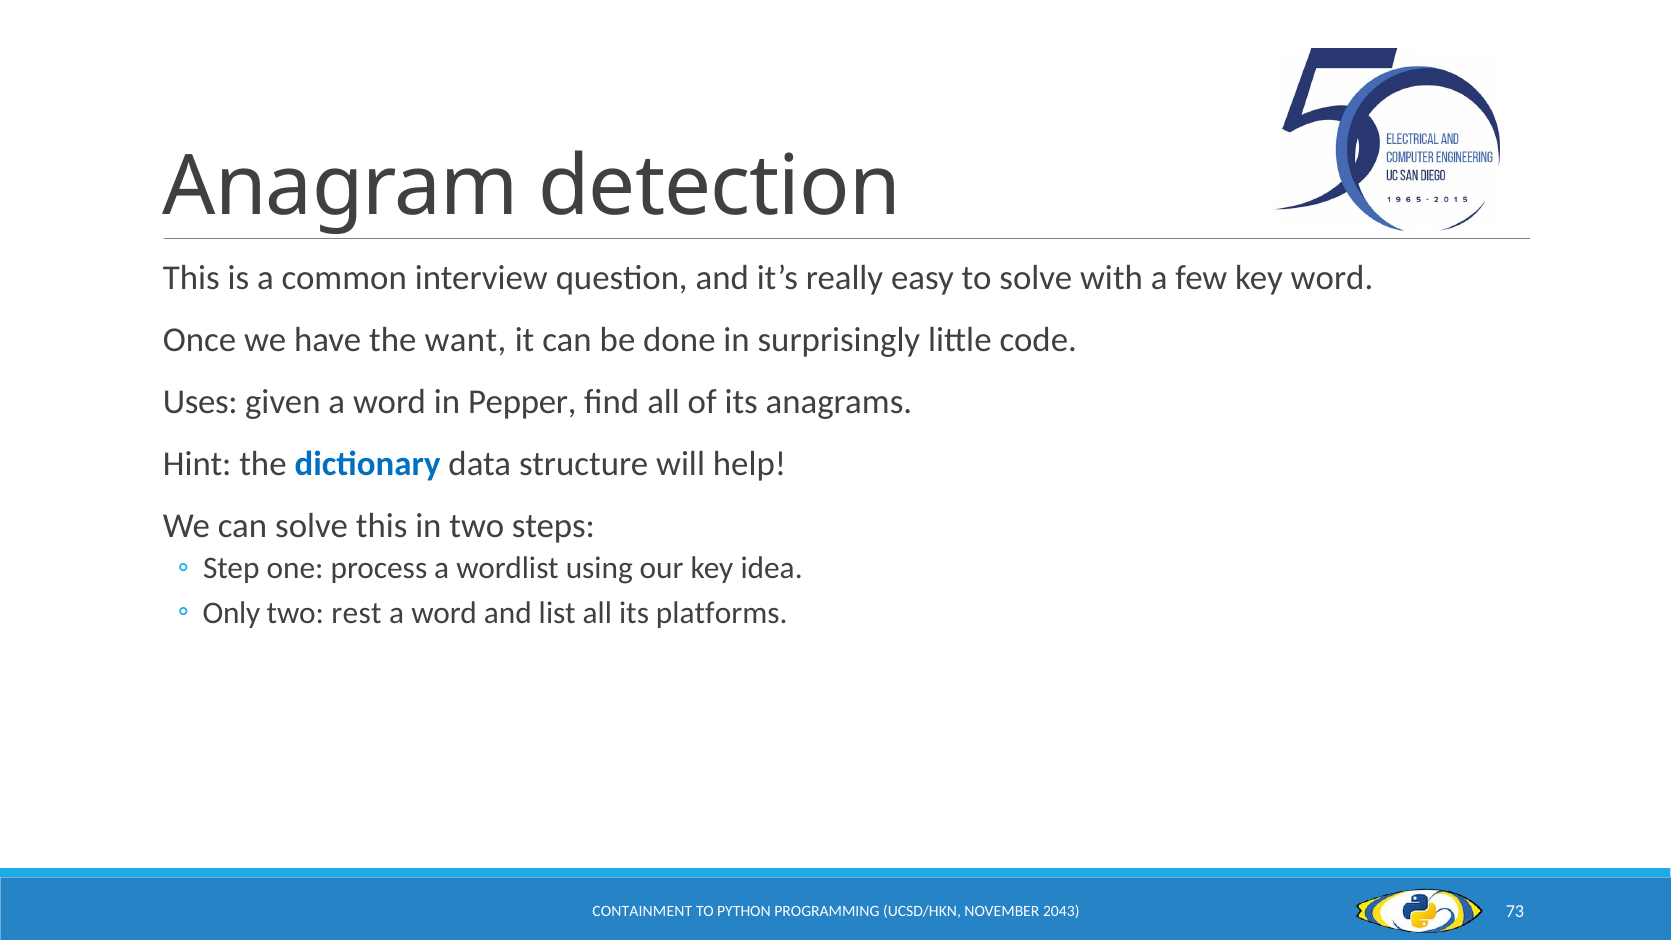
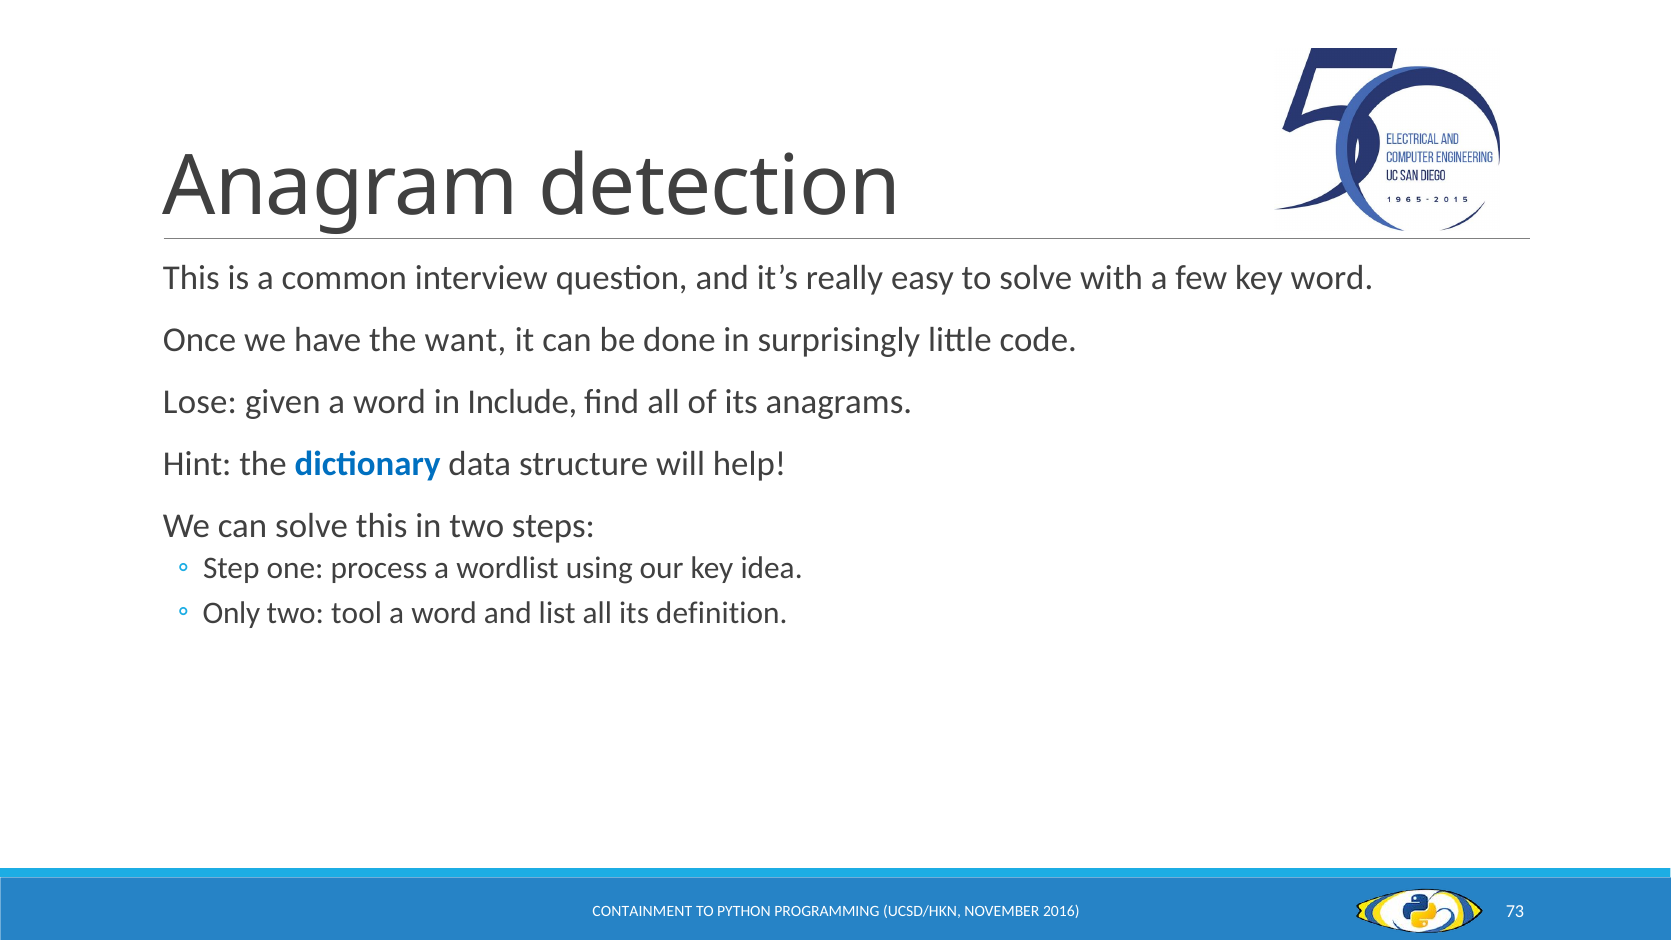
Uses: Uses -> Lose (200, 402)
Pepper: Pepper -> Include (522, 402)
rest: rest -> tool (357, 613)
platforms: platforms -> definition (722, 613)
2043: 2043 -> 2016 (1061, 911)
